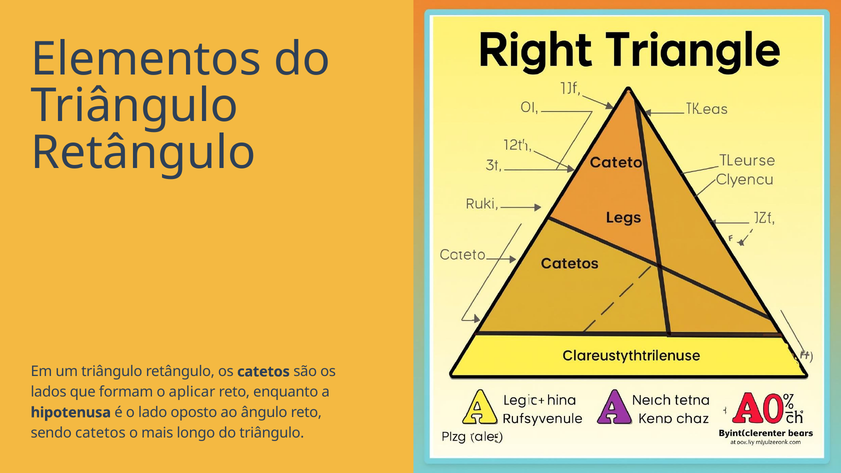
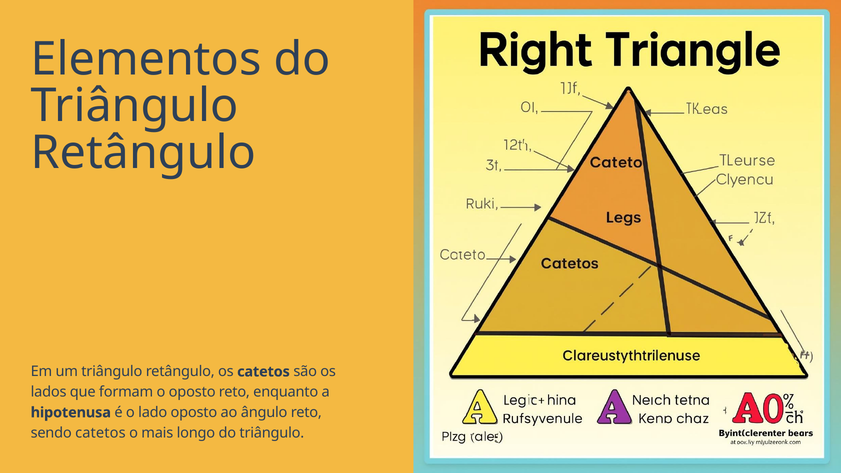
o aplicar: aplicar -> oposto (192, 392)
